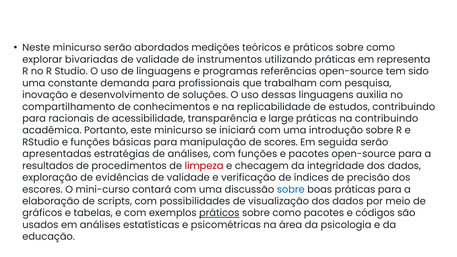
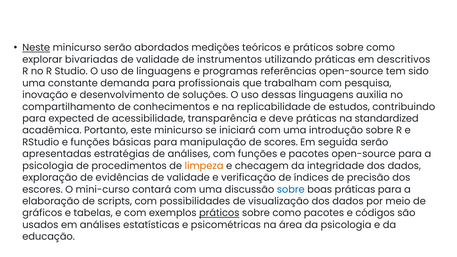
Neste underline: none -> present (36, 48)
representa: representa -> descritivos (404, 60)
racionais: racionais -> expected (71, 119)
large: large -> deve (281, 119)
na contribuindo: contribuindo -> standardized (387, 119)
resultados: resultados -> psicologia (48, 166)
limpeza colour: red -> orange (204, 166)
